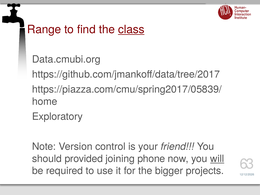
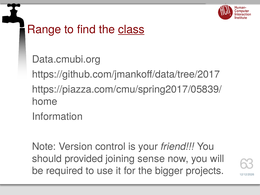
Exploratory: Exploratory -> Information (57, 117)
phone: phone -> sense (151, 159)
will underline: present -> none (217, 159)
